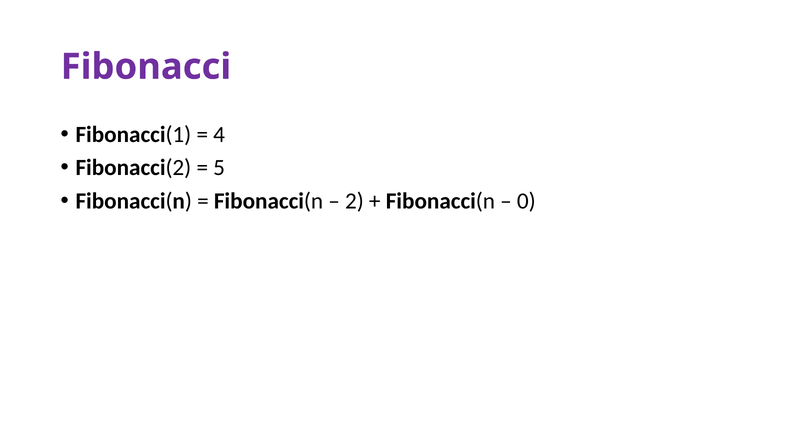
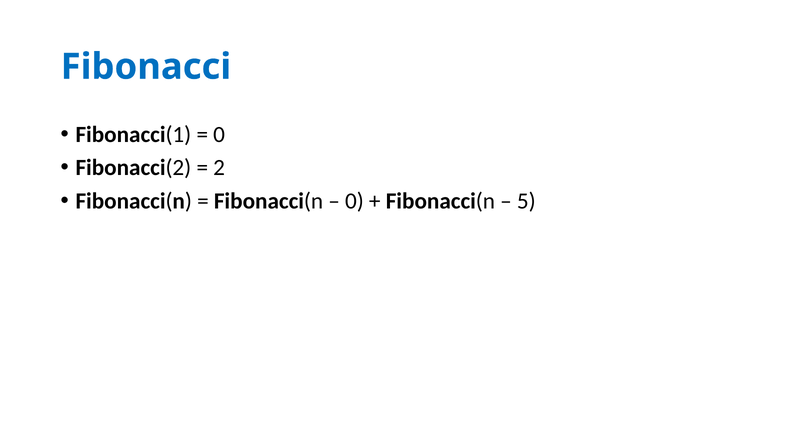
Fibonacci colour: purple -> blue (146, 67)
4: 4 -> 0 (219, 134)
5: 5 -> 2 (219, 168)
2: 2 -> 0 (354, 201)
0: 0 -> 5 (526, 201)
